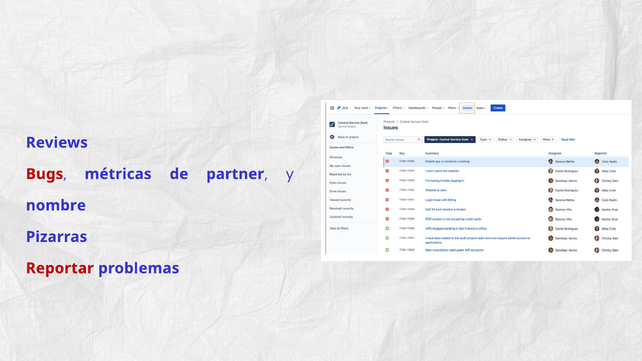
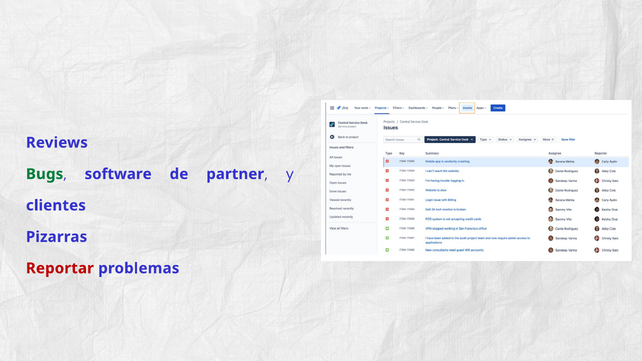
Bugs colour: red -> green (45, 174)
métricas: métricas -> software (118, 174)
nombre: nombre -> clientes (56, 206)
